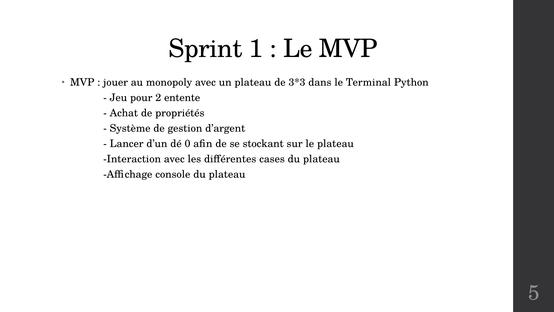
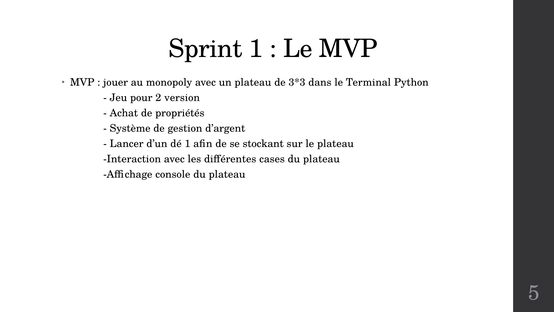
entente: entente -> version (182, 98)
dé 0: 0 -> 1 (188, 144)
